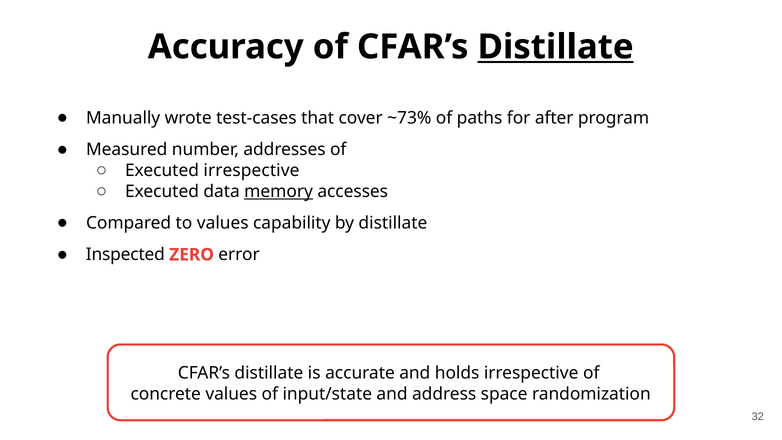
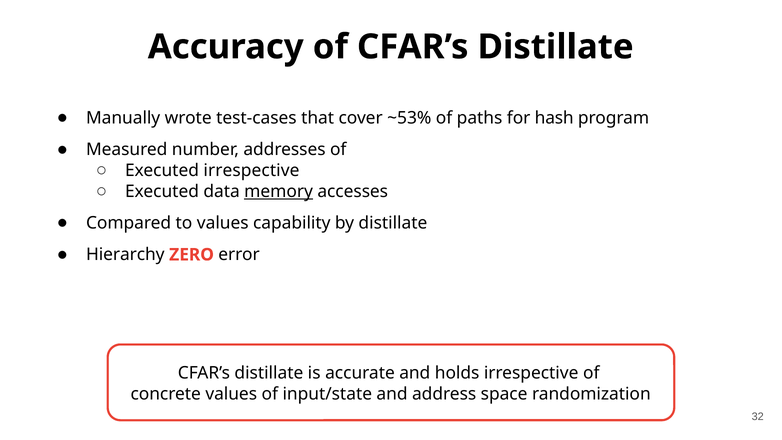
Distillate underline: present -> none (556, 47)
~73%: ~73% -> ~53% (409, 118)
after: after -> hash (554, 118)
Inspected: Inspected -> Hierarchy (125, 255)
